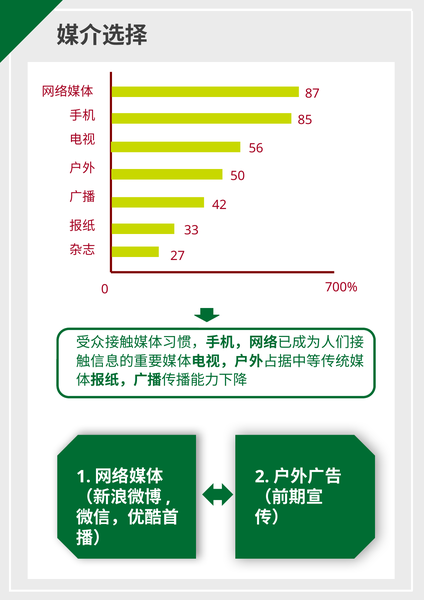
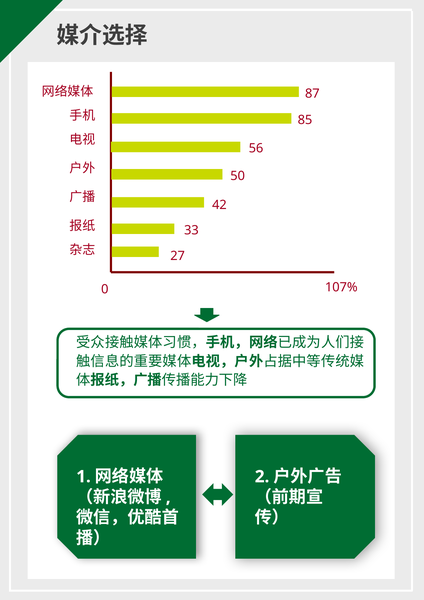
700%: 700% -> 107% (341, 287)
